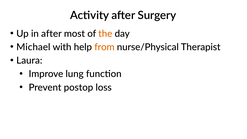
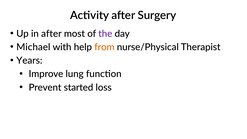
the colour: orange -> purple (105, 34)
Laura: Laura -> Years (29, 61)
postop: postop -> started (79, 87)
